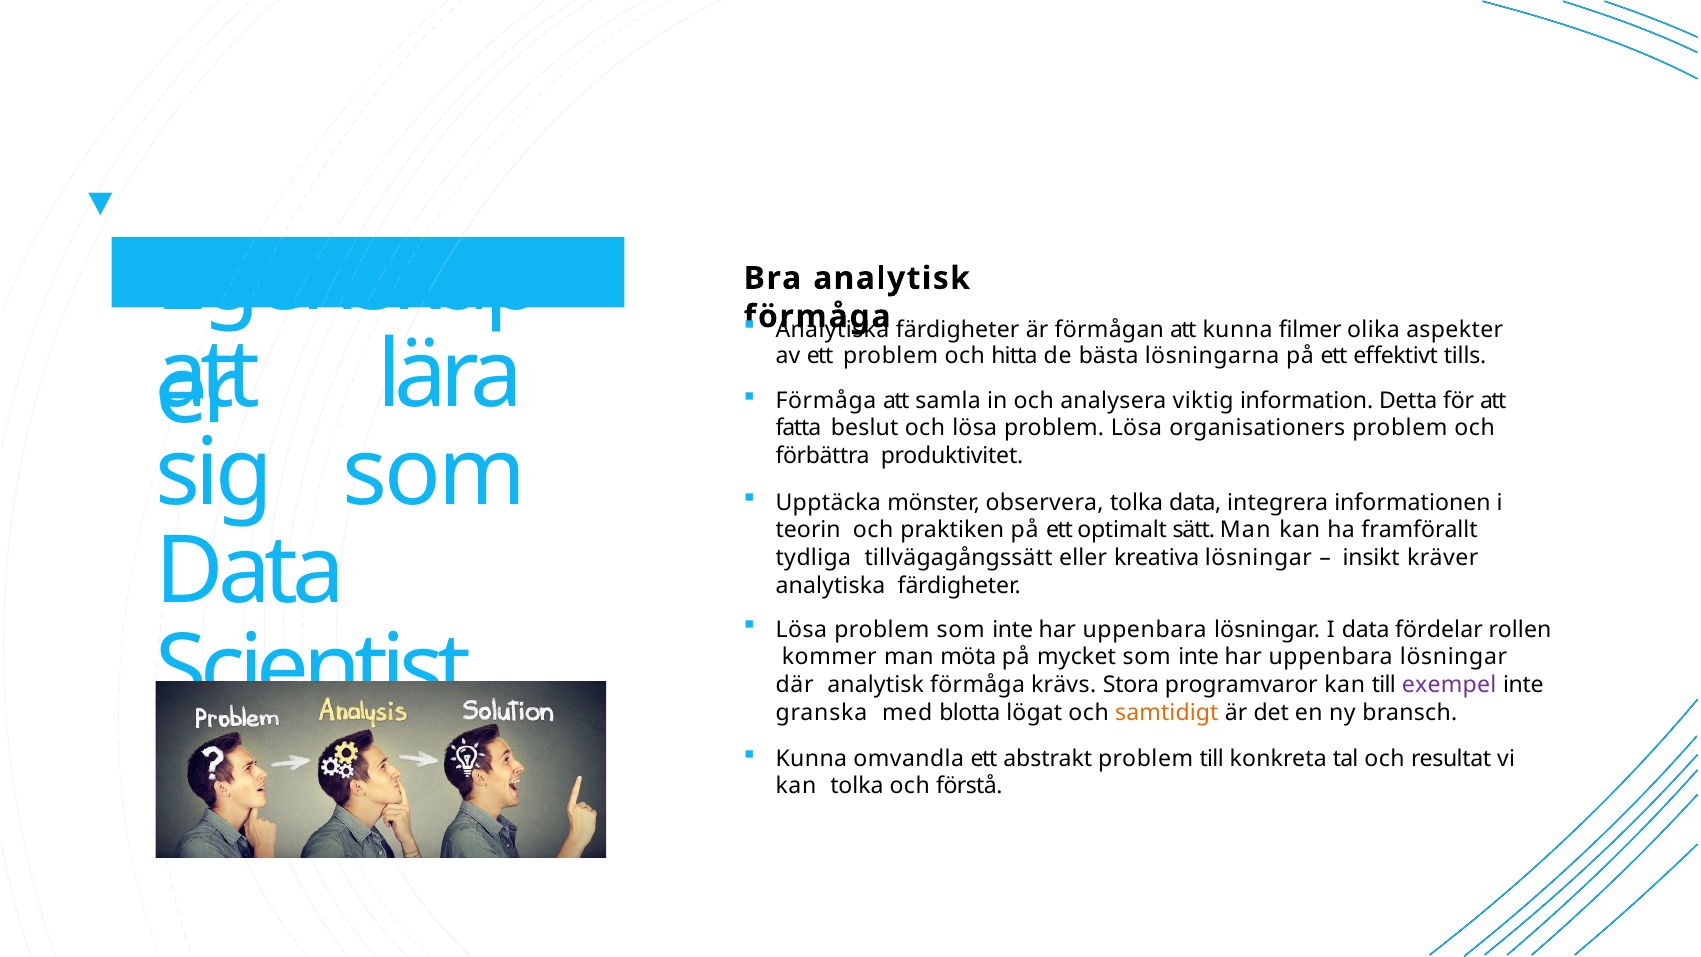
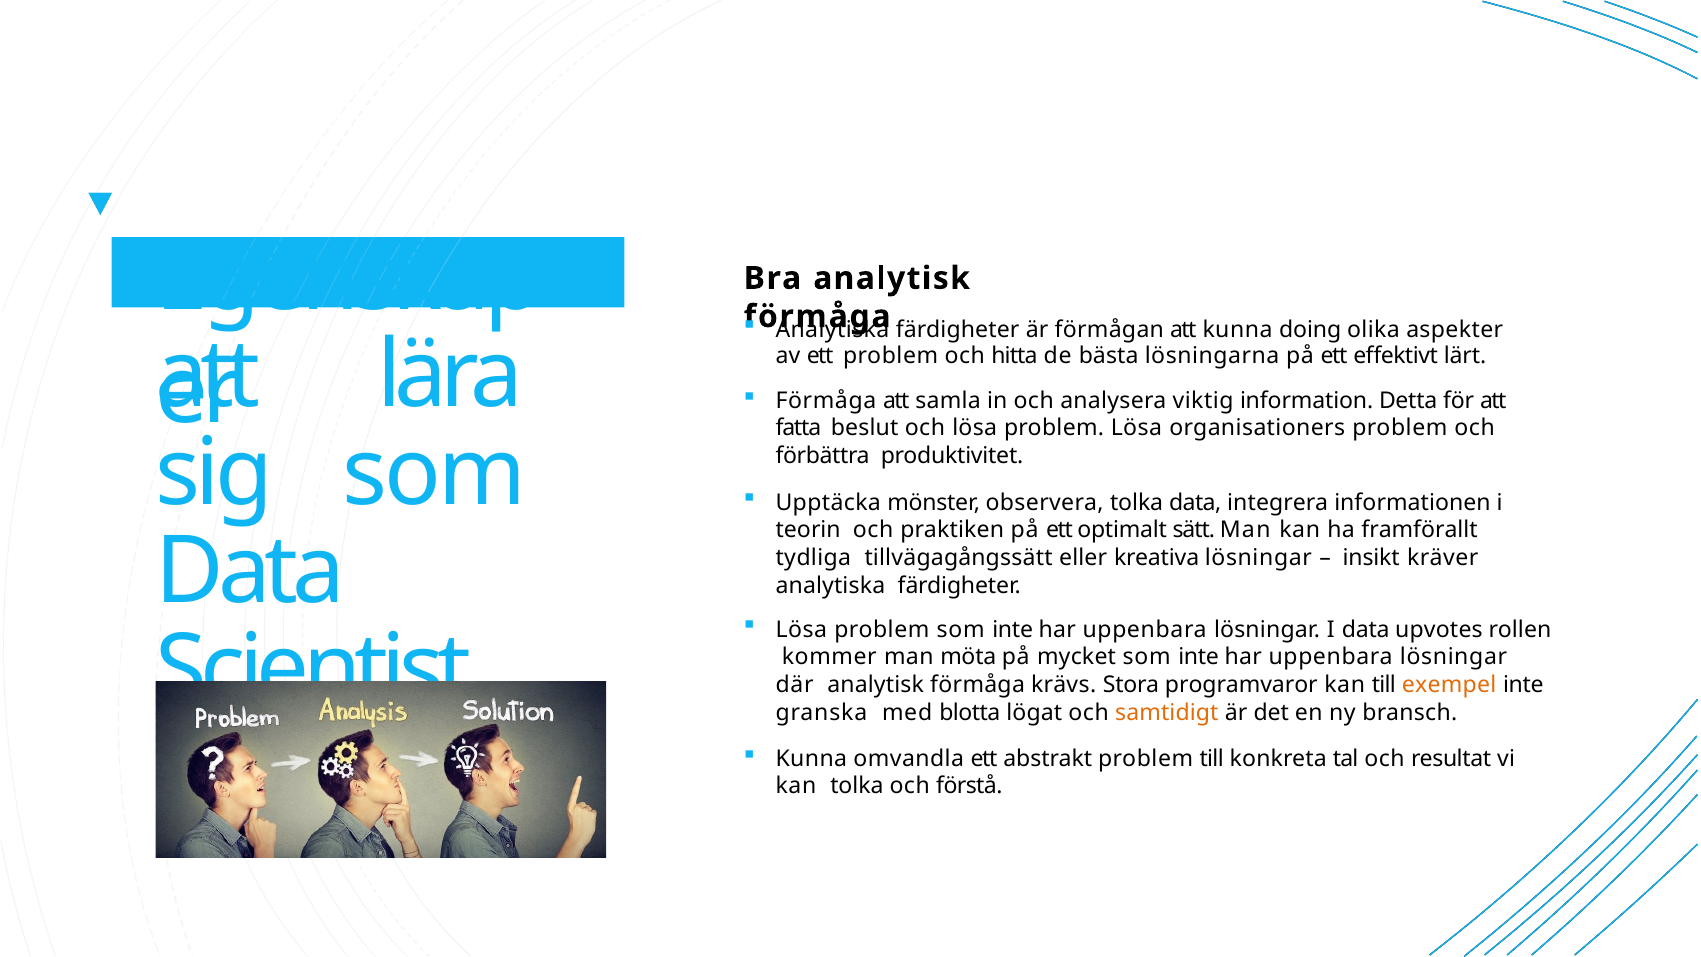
filmer: filmer -> doing (1310, 329)
tills: tills -> lärt (1465, 356)
fördelar: fördelar -> upvotes (1439, 630)
exempel colour: purple -> orange (1449, 685)
